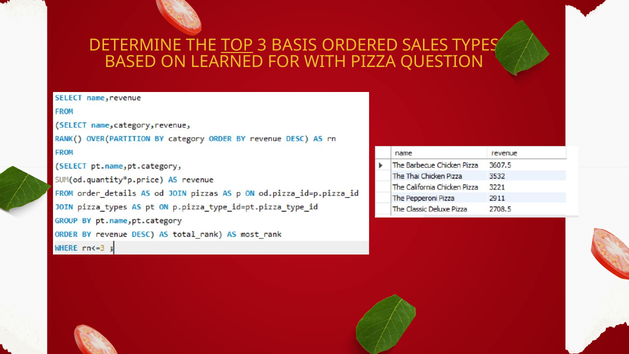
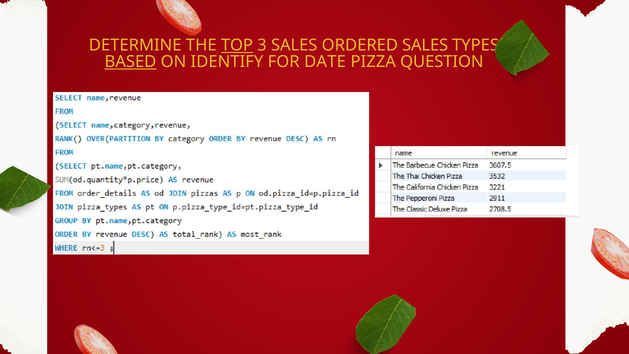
3 BASIS: BASIS -> SALES (294, 45)
BASED underline: none -> present (130, 62)
LEARNED: LEARNED -> IDENTIFY (227, 62)
WITH: WITH -> DATE (325, 62)
